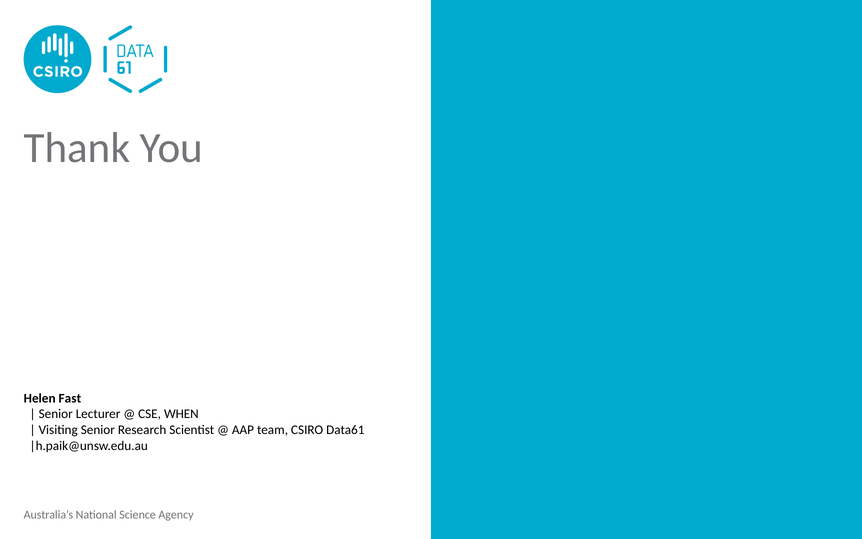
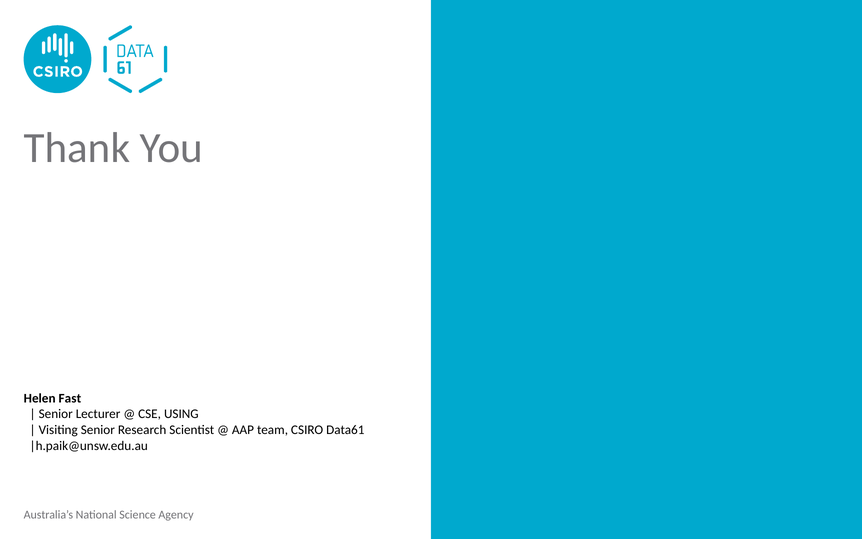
WHEN: WHEN -> USING (181, 414)
